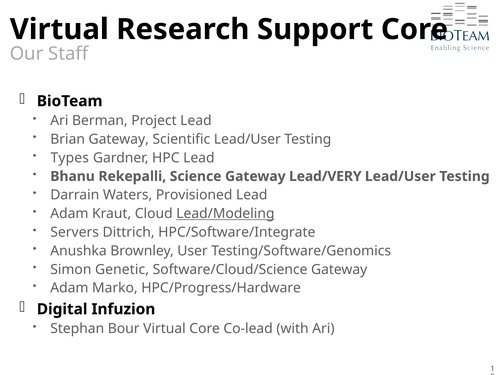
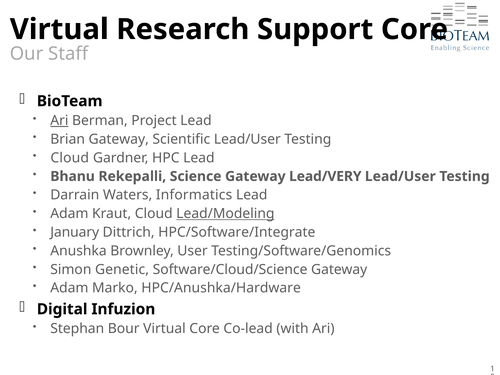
Ari underline: none -> present (59, 121)
Types: Types -> Cloud (70, 158)
Provisioned: Provisioned -> Informatics (194, 195)
Servers: Servers -> January (75, 232)
HPC/Progress/Hardware: HPC/Progress/Hardware -> HPC/Anushka/Hardware (221, 288)
